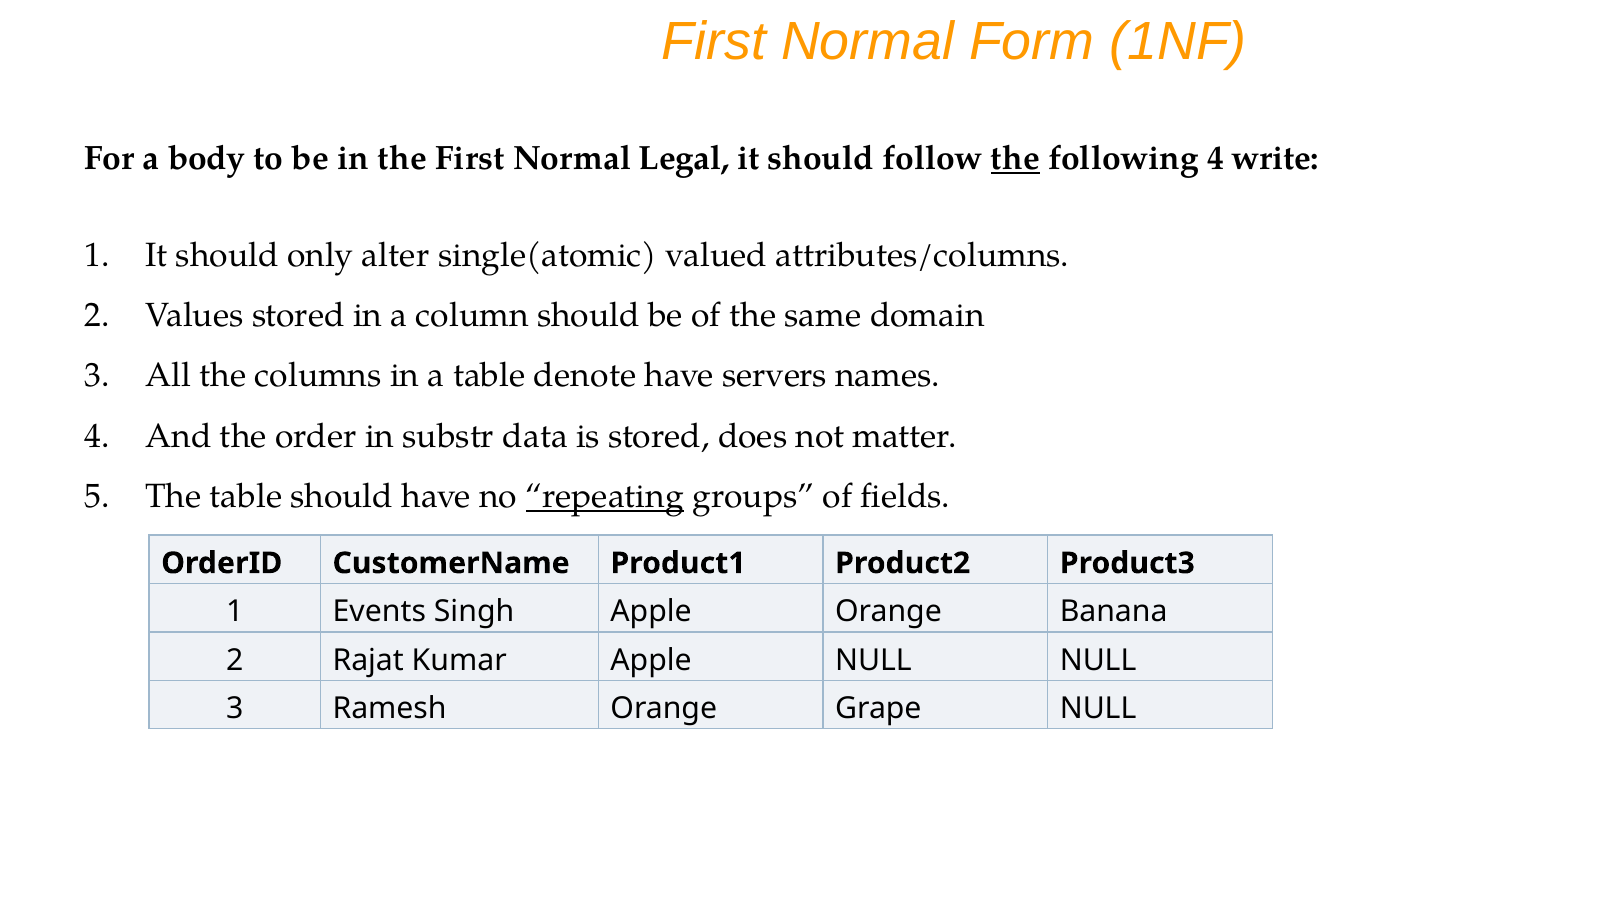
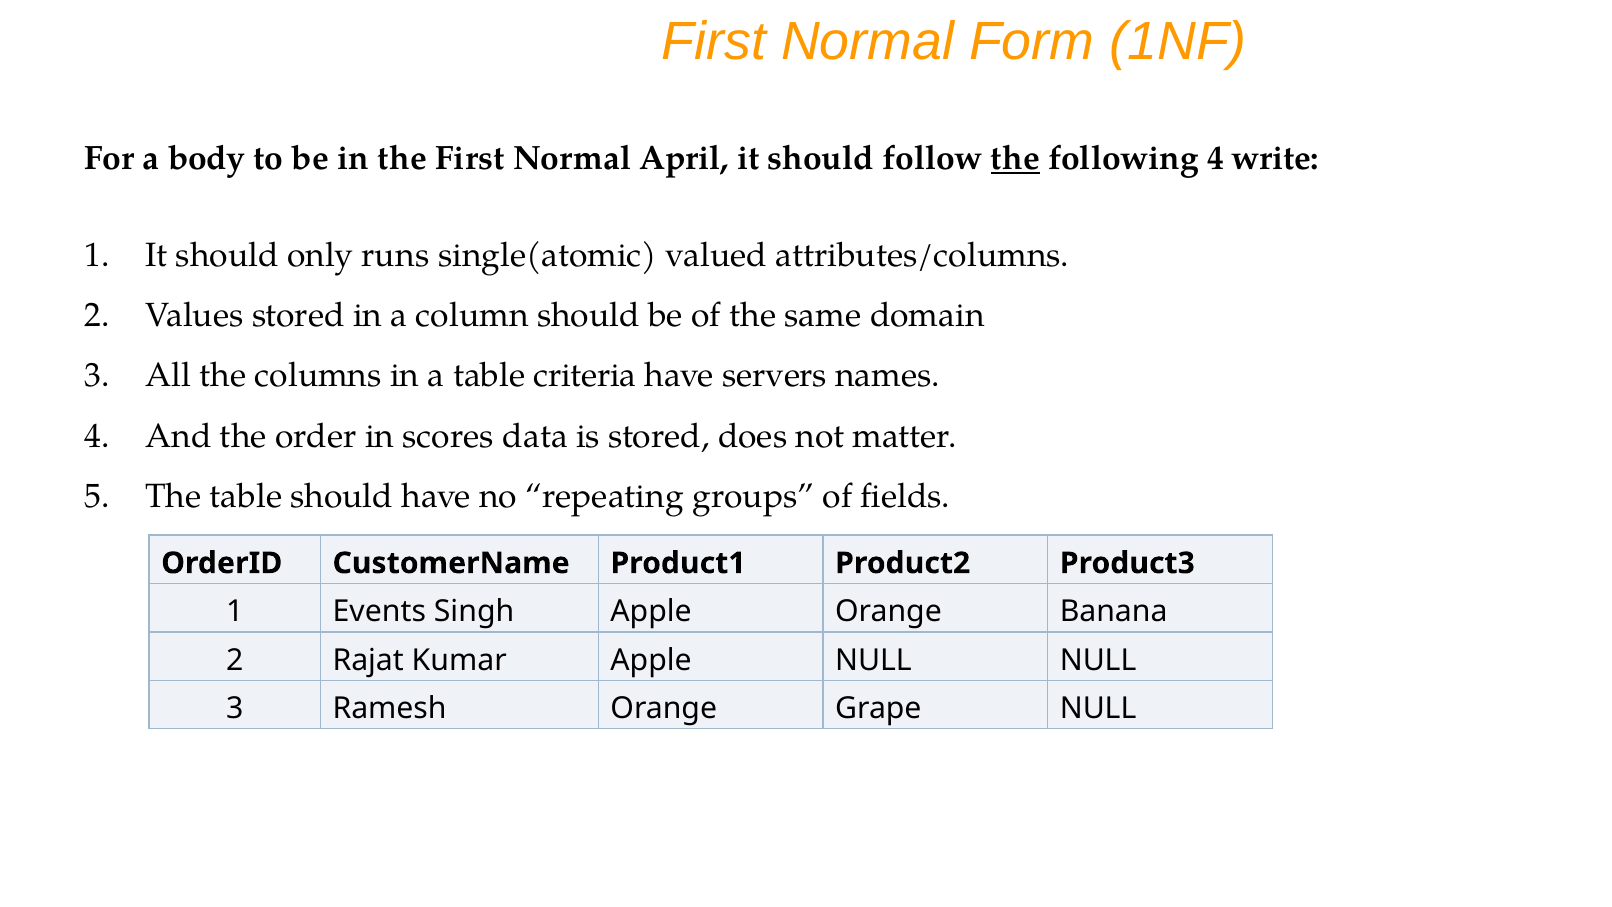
Legal: Legal -> April (684, 158)
alter: alter -> runs (395, 255)
denote: denote -> criteria (585, 376)
substr: substr -> scores (448, 436)
repeating underline: present -> none (605, 497)
